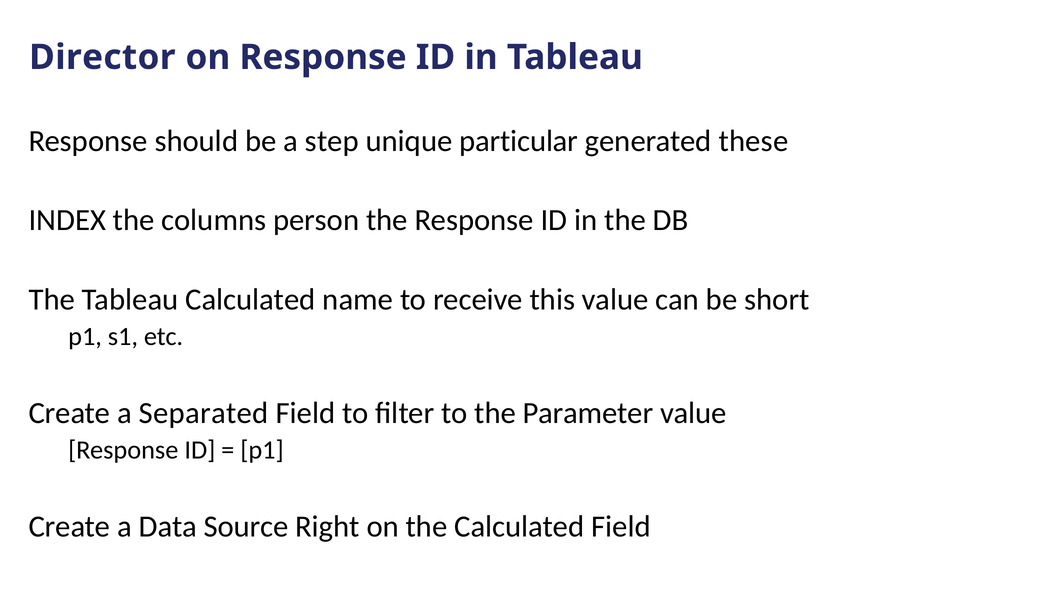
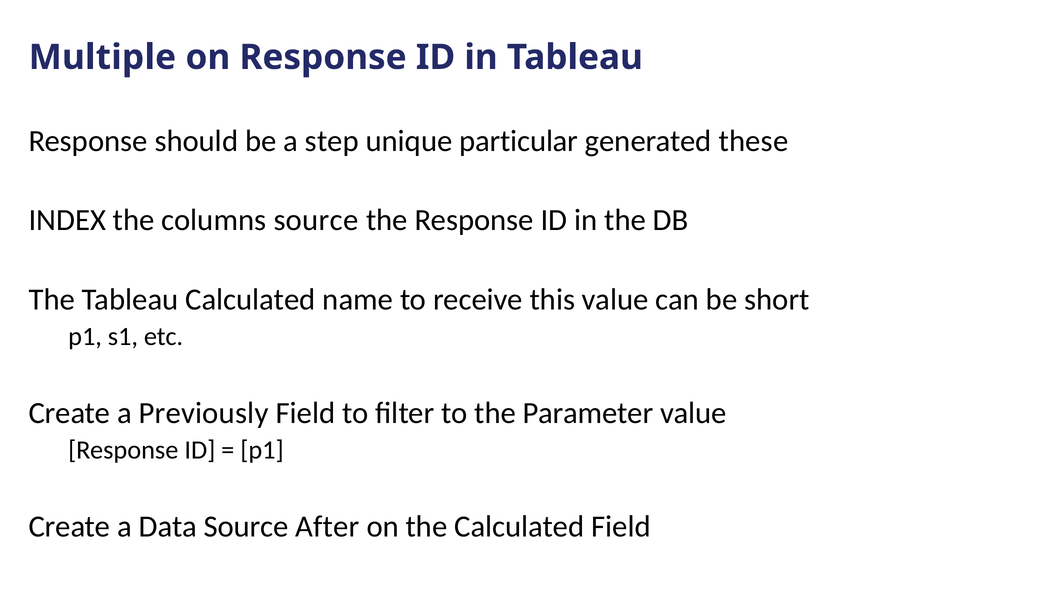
Director: Director -> Multiple (102, 57)
columns person: person -> source (316, 220)
Separated: Separated -> Previously (204, 413)
Right: Right -> After (327, 527)
